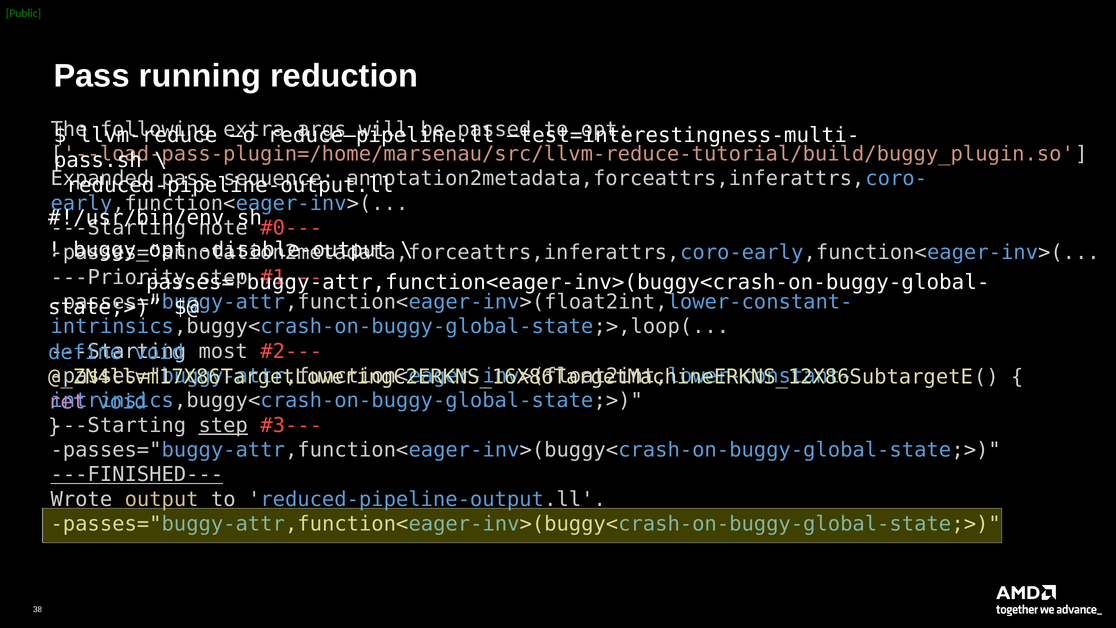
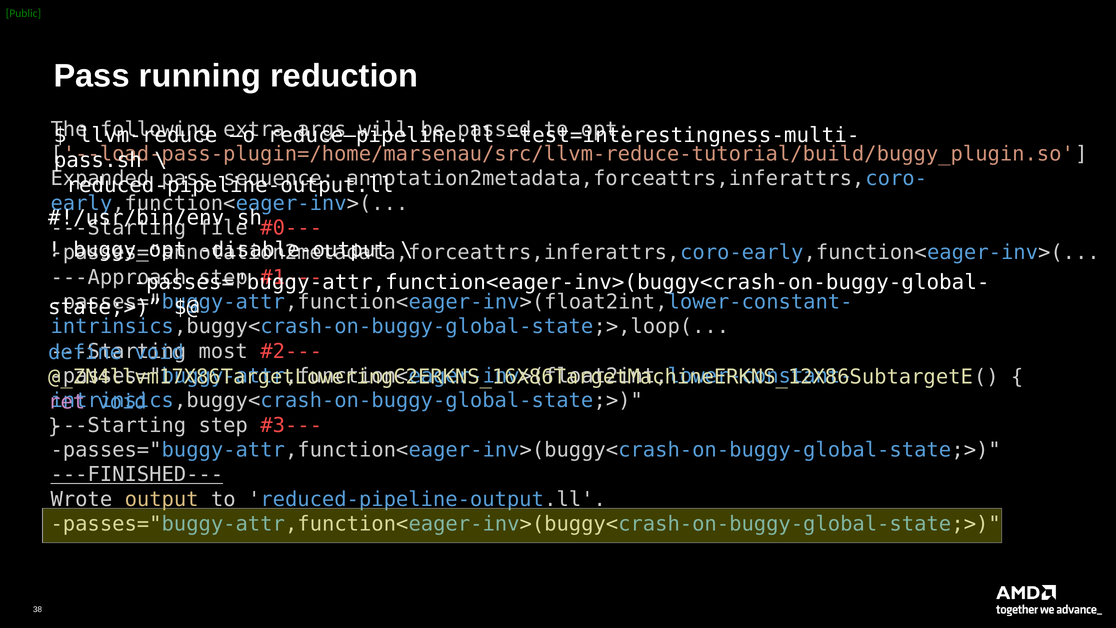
note: note -> file (223, 228)
---Priority: ---Priority -> ---Approach (118, 277)
step underline: present -> none (223, 425)
